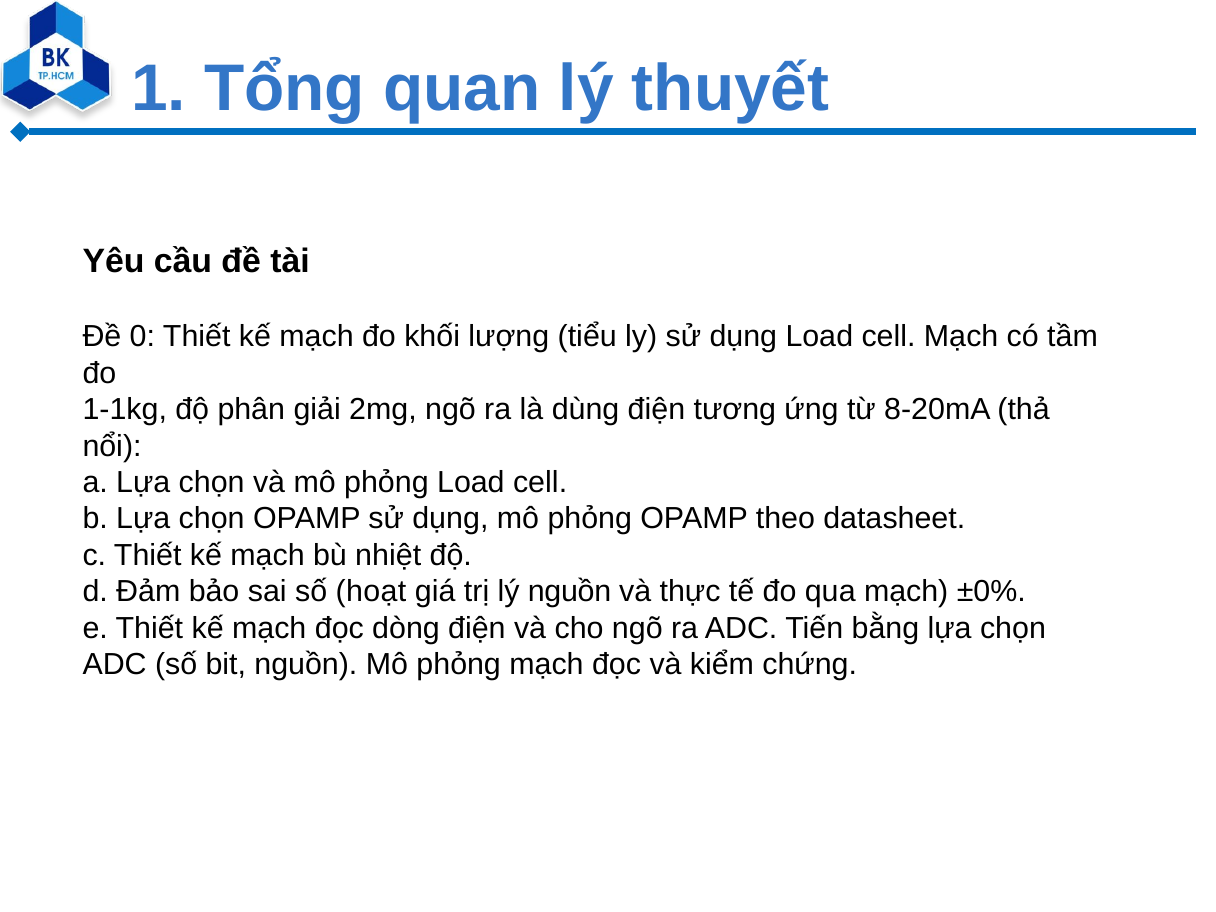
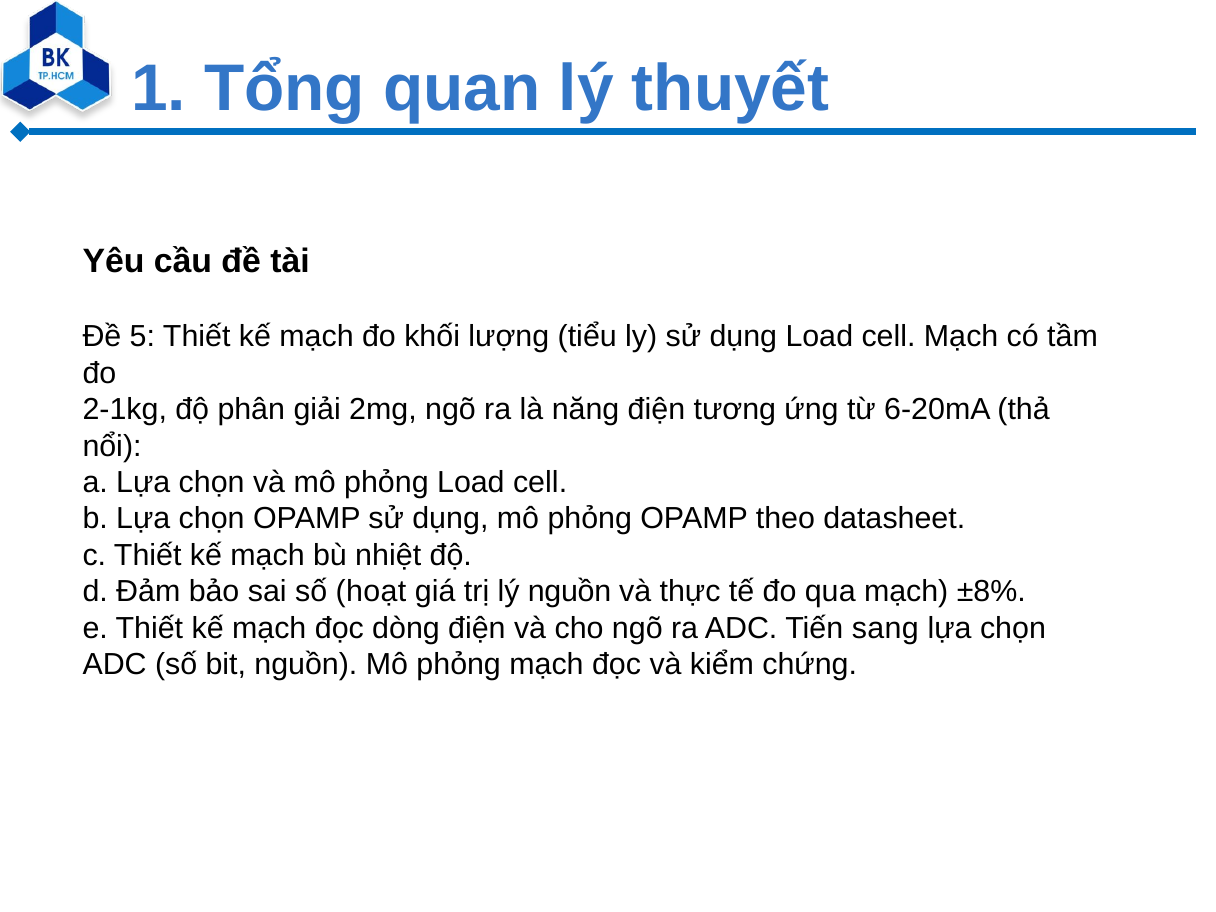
0: 0 -> 5 (142, 337)
1-1kg: 1-1kg -> 2-1kg (125, 409)
dùng: dùng -> năng (586, 409)
8-20mA: 8-20mA -> 6-20mA (937, 409)
±0%: ±0% -> ±8% (991, 592)
bằng: bằng -> sang (885, 628)
